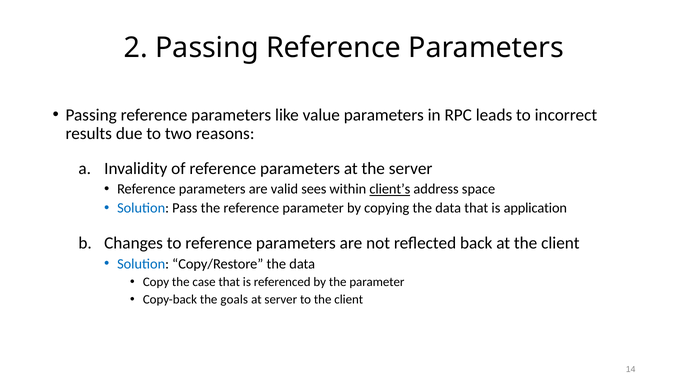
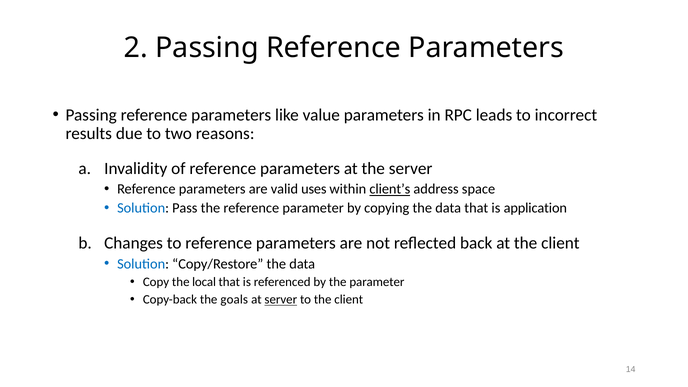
sees: sees -> uses (314, 189)
case: case -> local (204, 282)
server underline: none -> present (281, 300)
